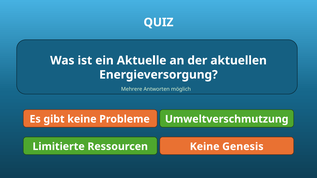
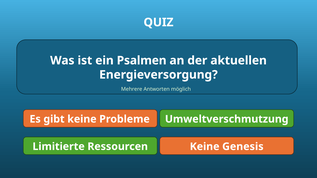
Aktuelle: Aktuelle -> Psalmen (142, 61)
